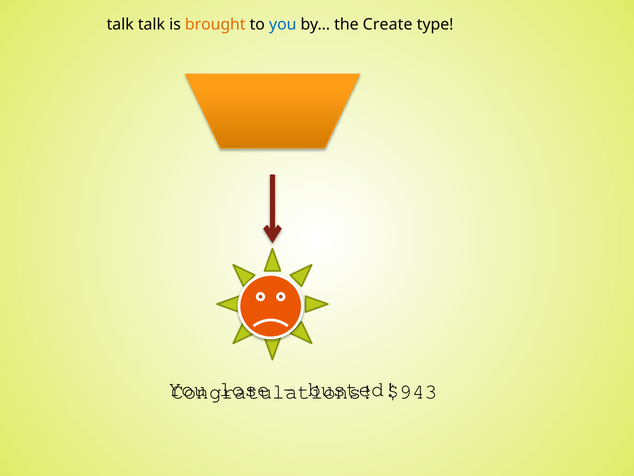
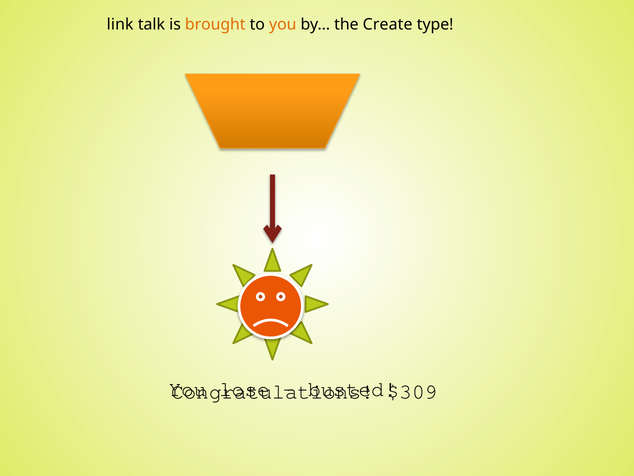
talk: talk -> link (120, 24)
you colour: blue -> orange (283, 24)
$943: $943 -> $309 (412, 391)
